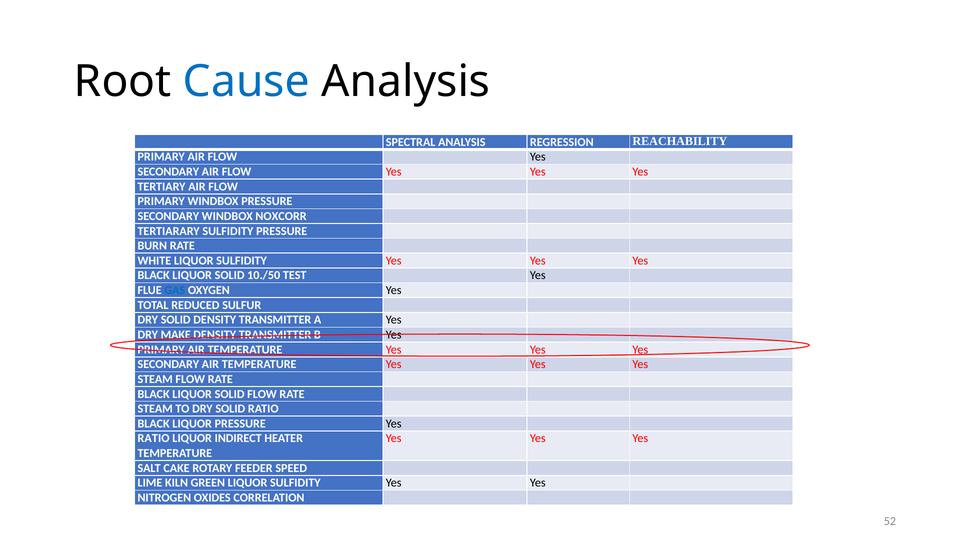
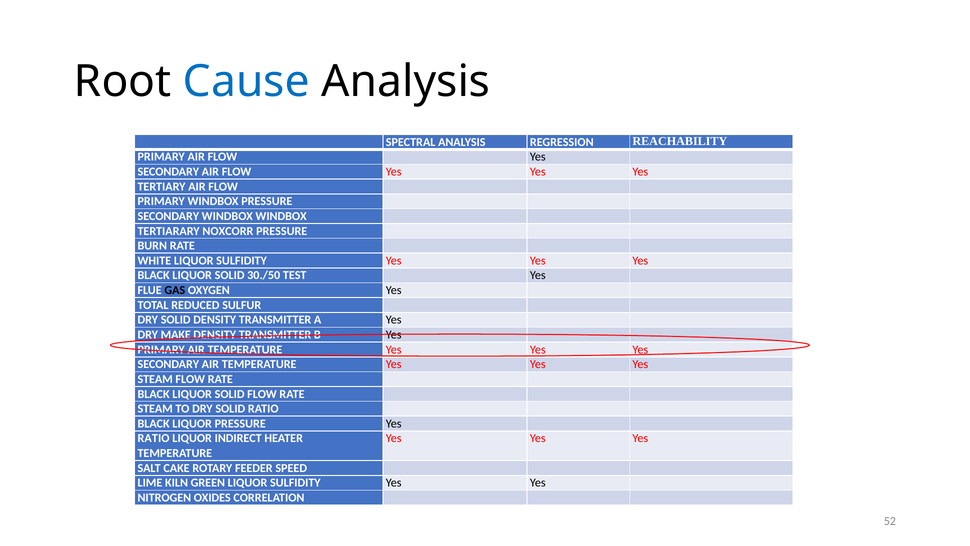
WINDBOX NOXCORR: NOXCORR -> WINDBOX (281, 216)
TERTIARARY SULFIDITY: SULFIDITY -> NOXCORR (228, 231)
10./50: 10./50 -> 30./50 (264, 275)
GAS colour: blue -> black (175, 290)
